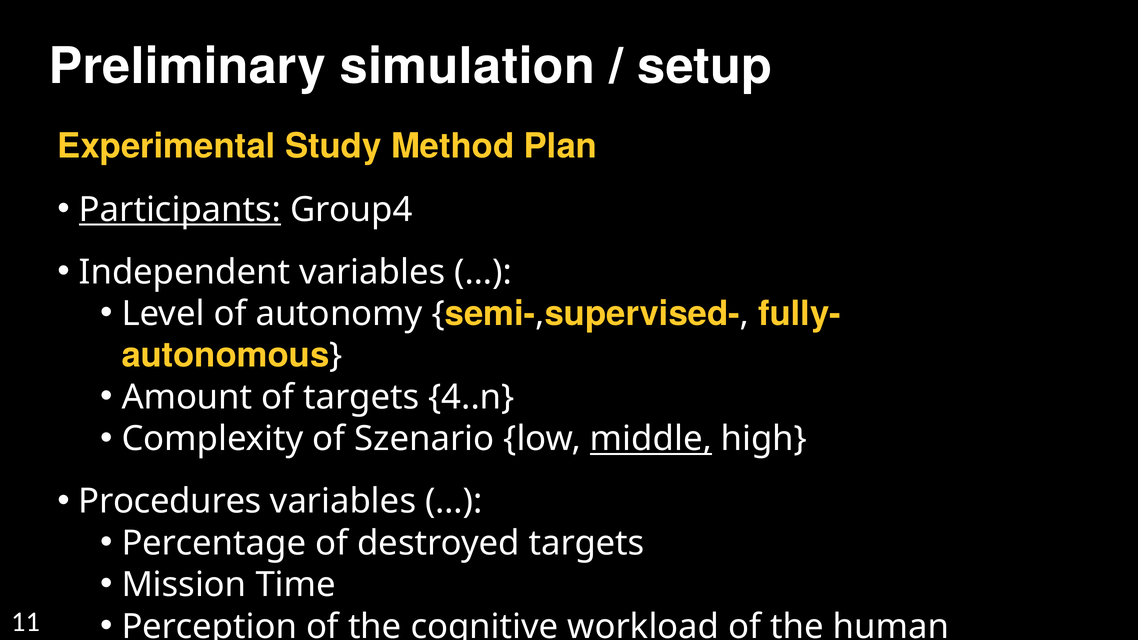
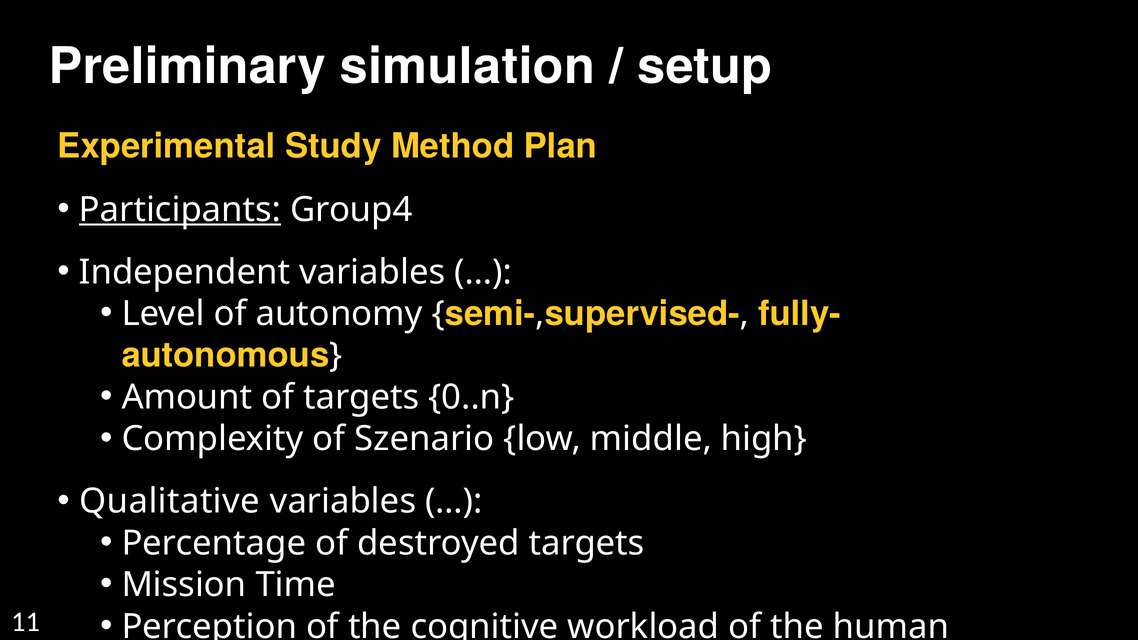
4..n: 4..n -> 0..n (471, 397)
middle underline: present -> none (651, 439)
Procedures: Procedures -> Qualitative (170, 502)
